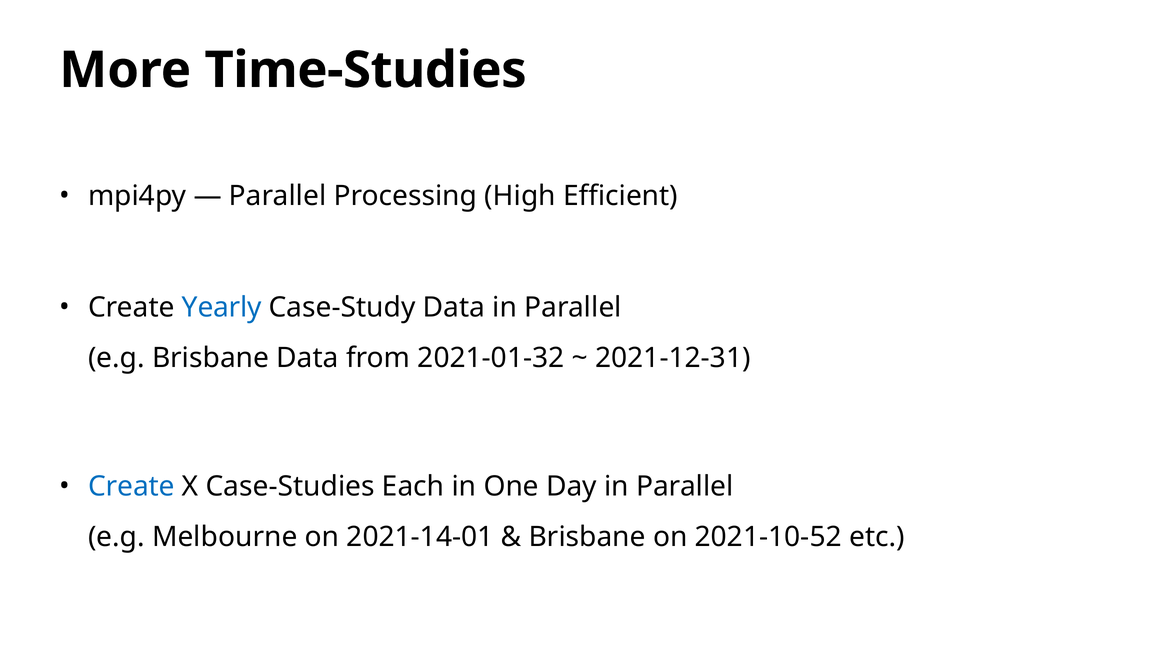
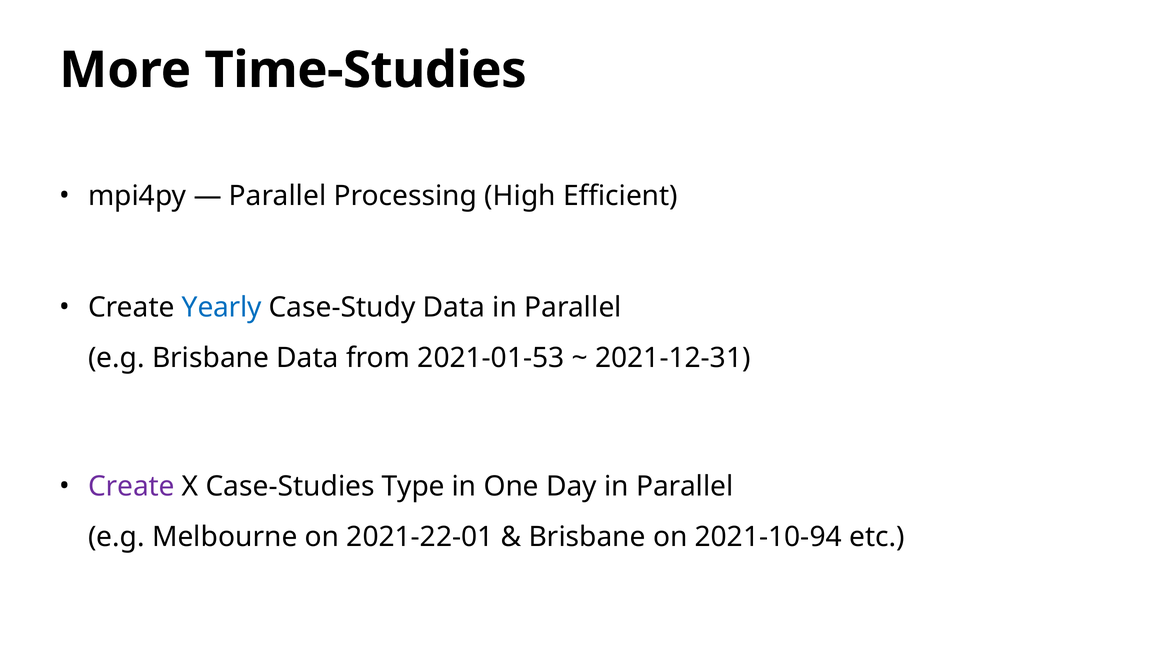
2021-01-32: 2021-01-32 -> 2021-01-53 (491, 358)
Create colour: blue -> purple (131, 486)
Each: Each -> Type (413, 486)
2021-14-01: 2021-14-01 -> 2021-22-01 (420, 537)
2021-10-52: 2021-10-52 -> 2021-10-94 (768, 537)
